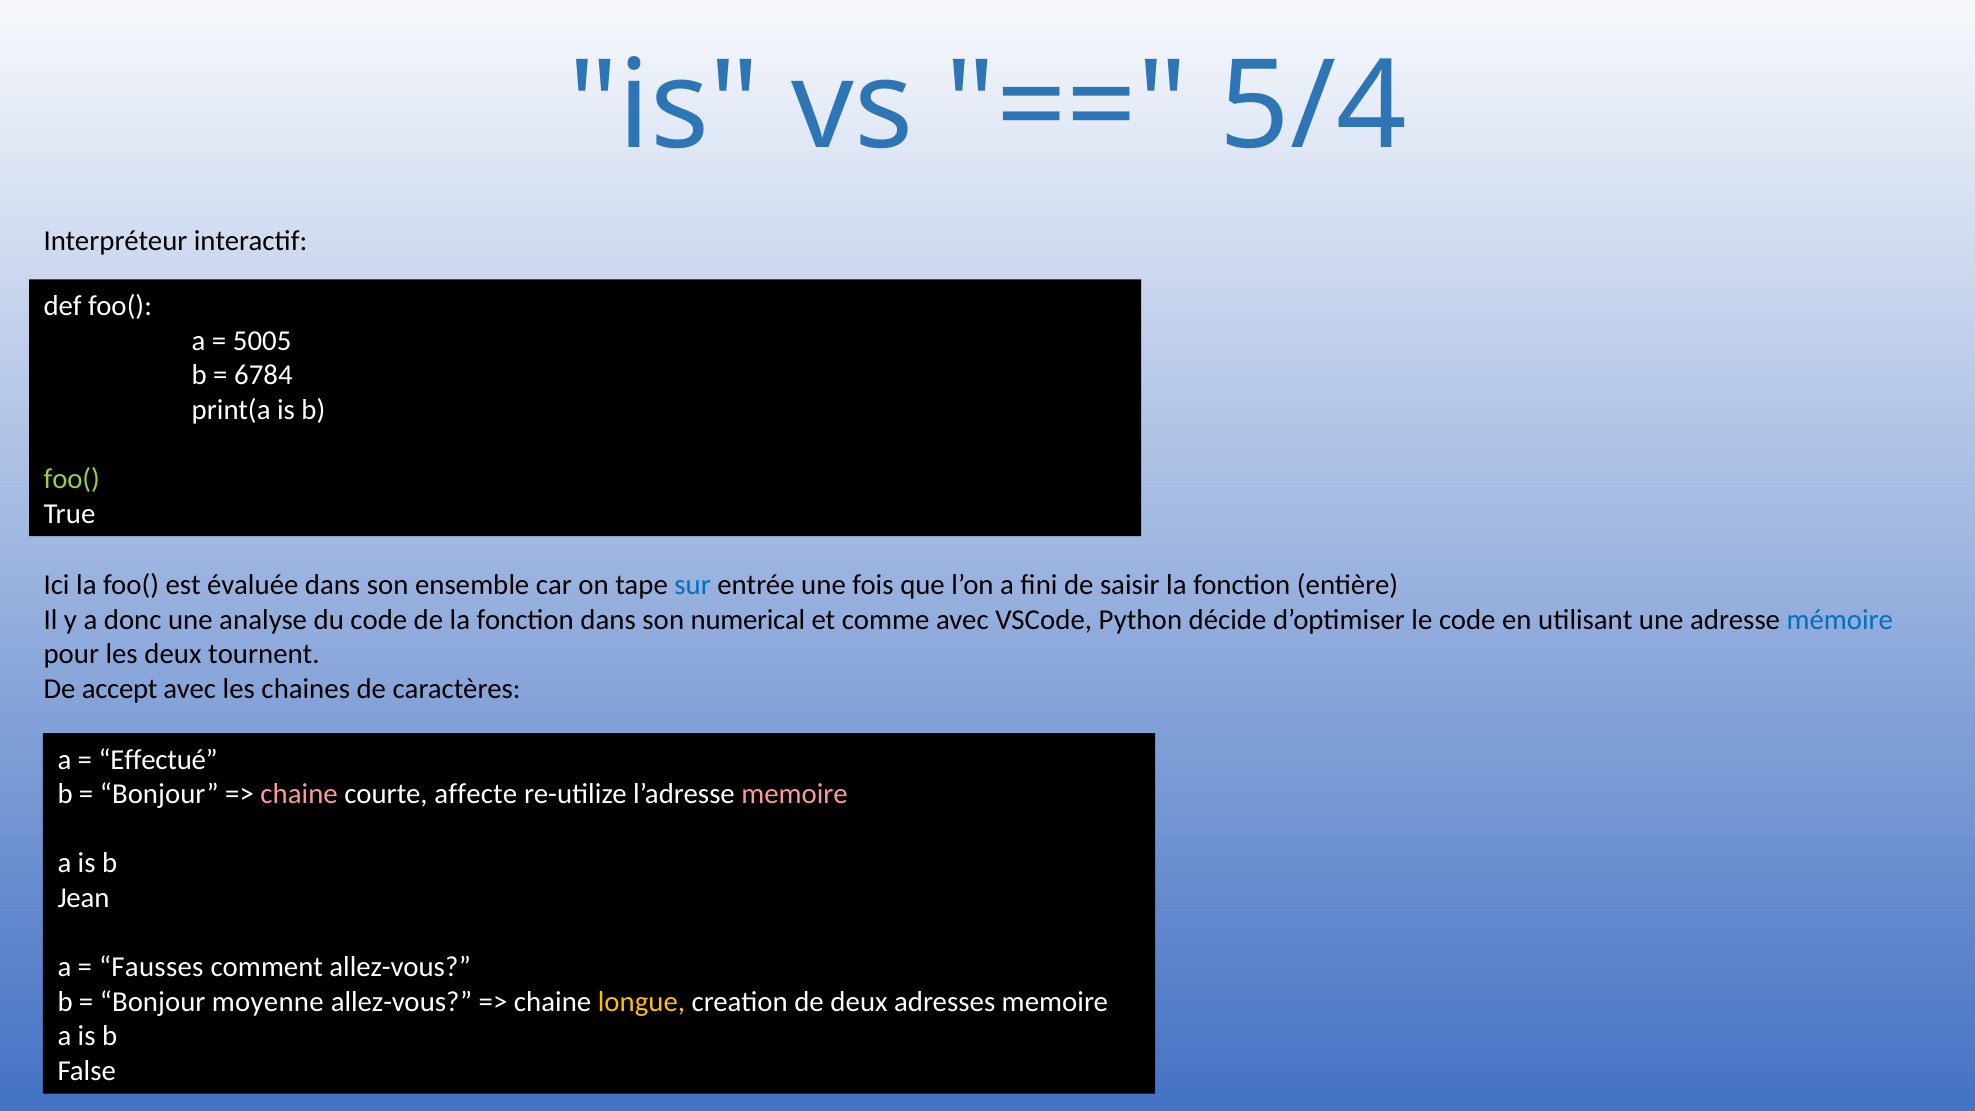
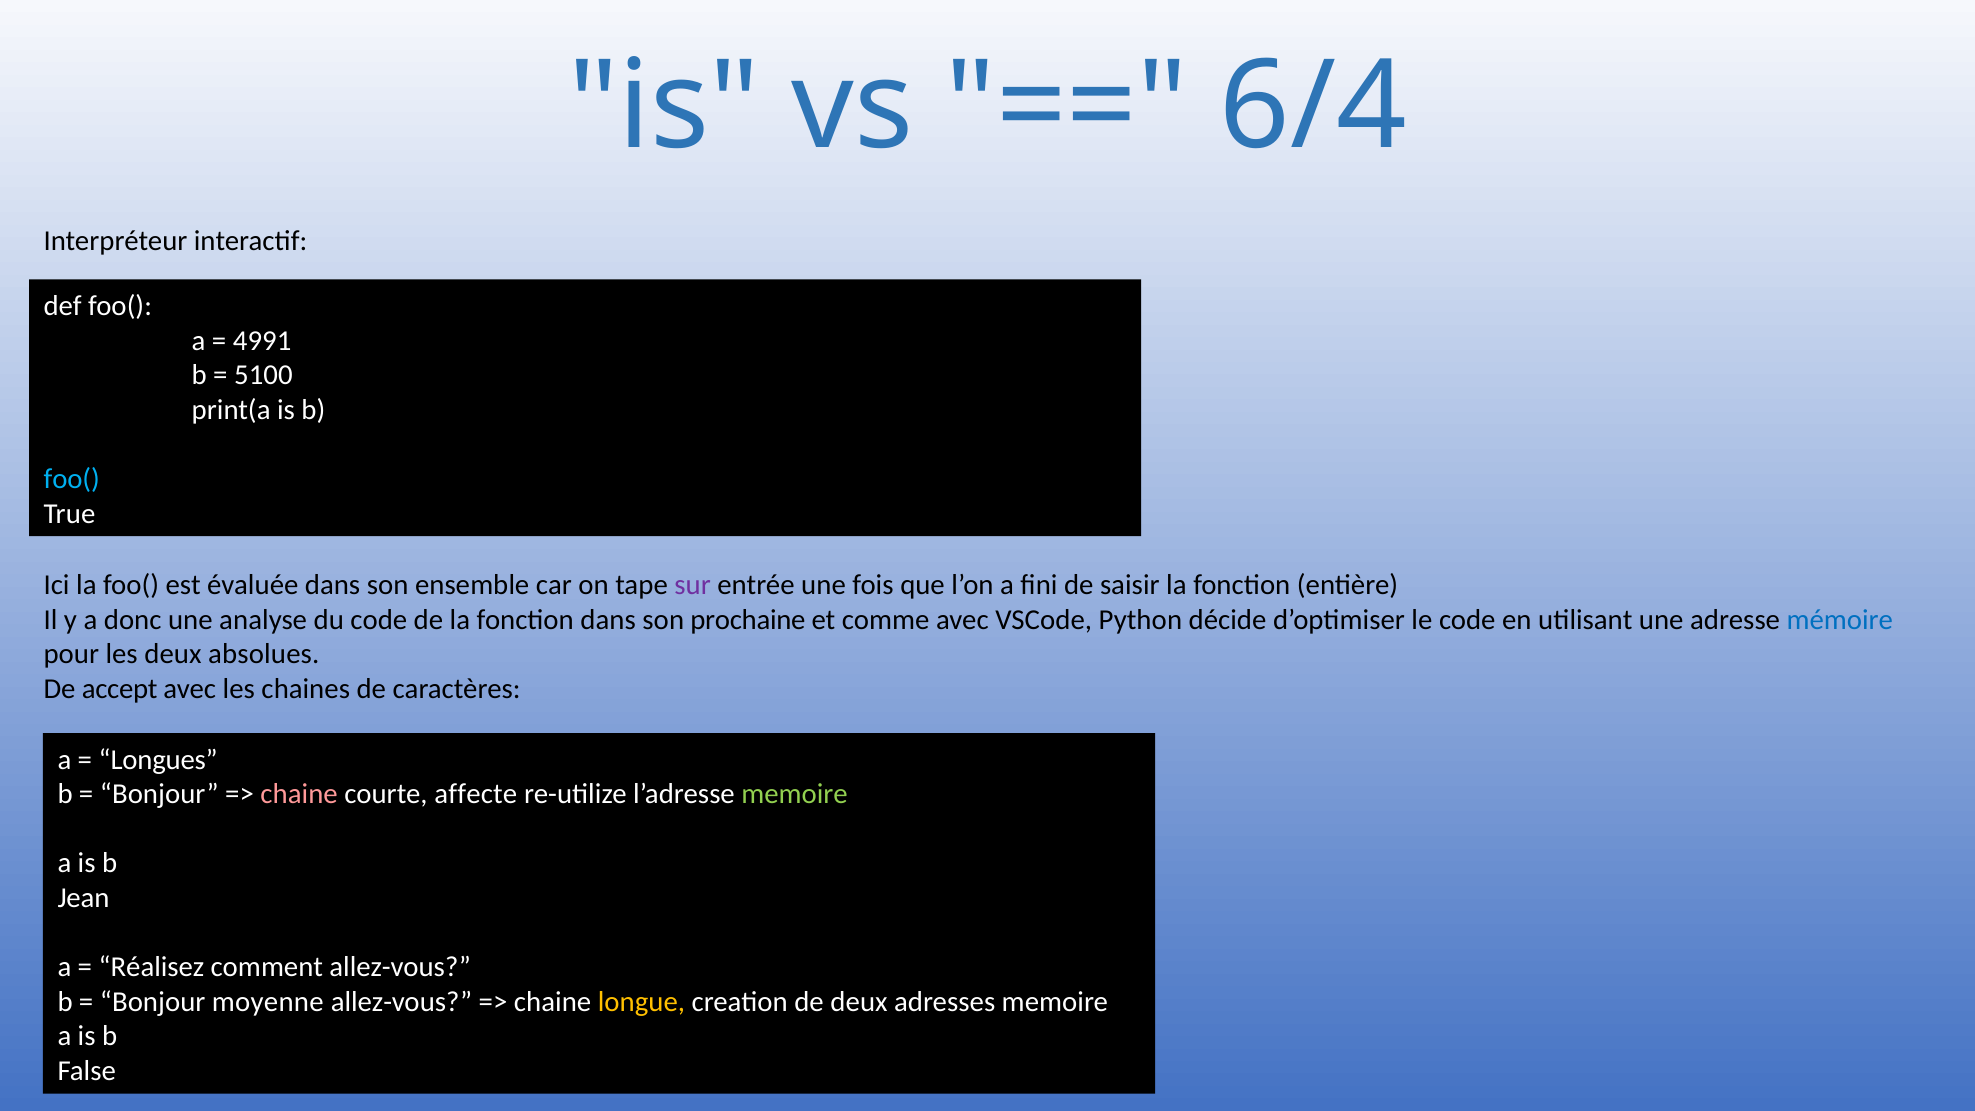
5/4: 5/4 -> 6/4 (1313, 107)
5005: 5005 -> 4991 (262, 341)
6784: 6784 -> 5100 (263, 375)
foo( colour: light green -> light blue (72, 479)
sur colour: blue -> purple (693, 585)
numerical: numerical -> prochaine (748, 620)
tournent: tournent -> absolues (264, 654)
Effectué: Effectué -> Longues (158, 760)
memoire colour: pink -> light green (795, 794)
Fausses: Fausses -> Réalisez (151, 967)
